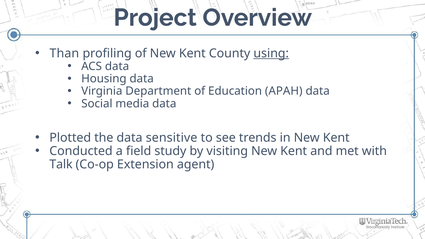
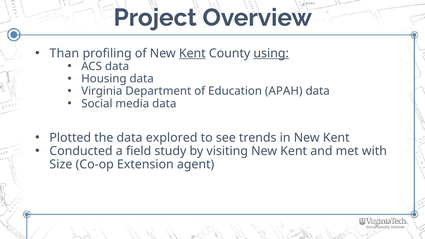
Kent underline: none -> present (192, 53)
sensitive: sensitive -> explored (172, 138)
Talk: Talk -> Size (61, 164)
